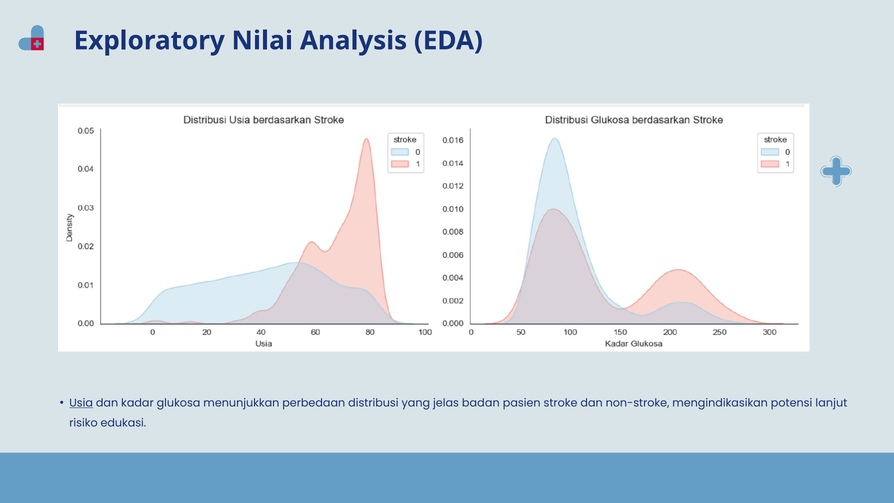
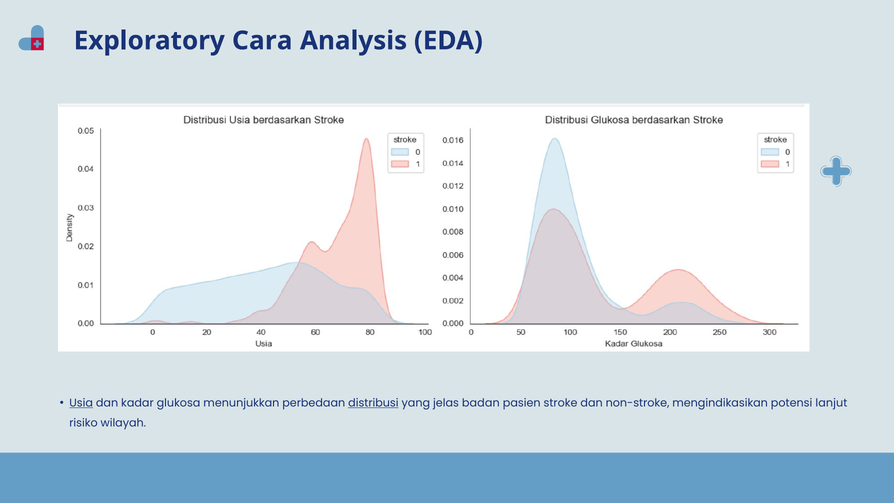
Nilai: Nilai -> Cara (262, 41)
distribusi underline: none -> present (373, 403)
edukasi: edukasi -> wilayah (123, 423)
